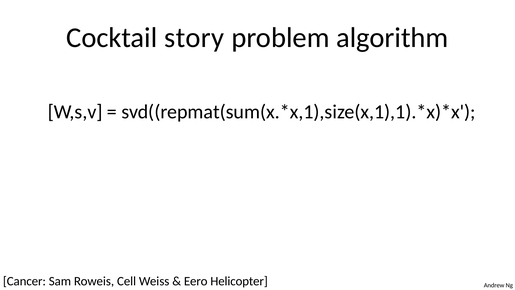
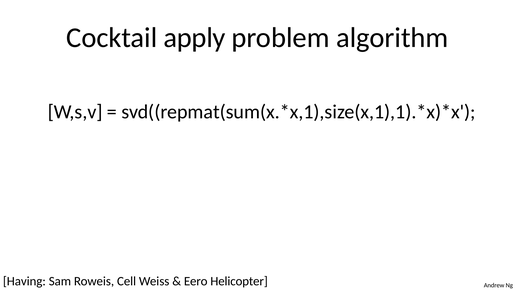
story: story -> apply (195, 38)
Cancer: Cancer -> Having (24, 281)
